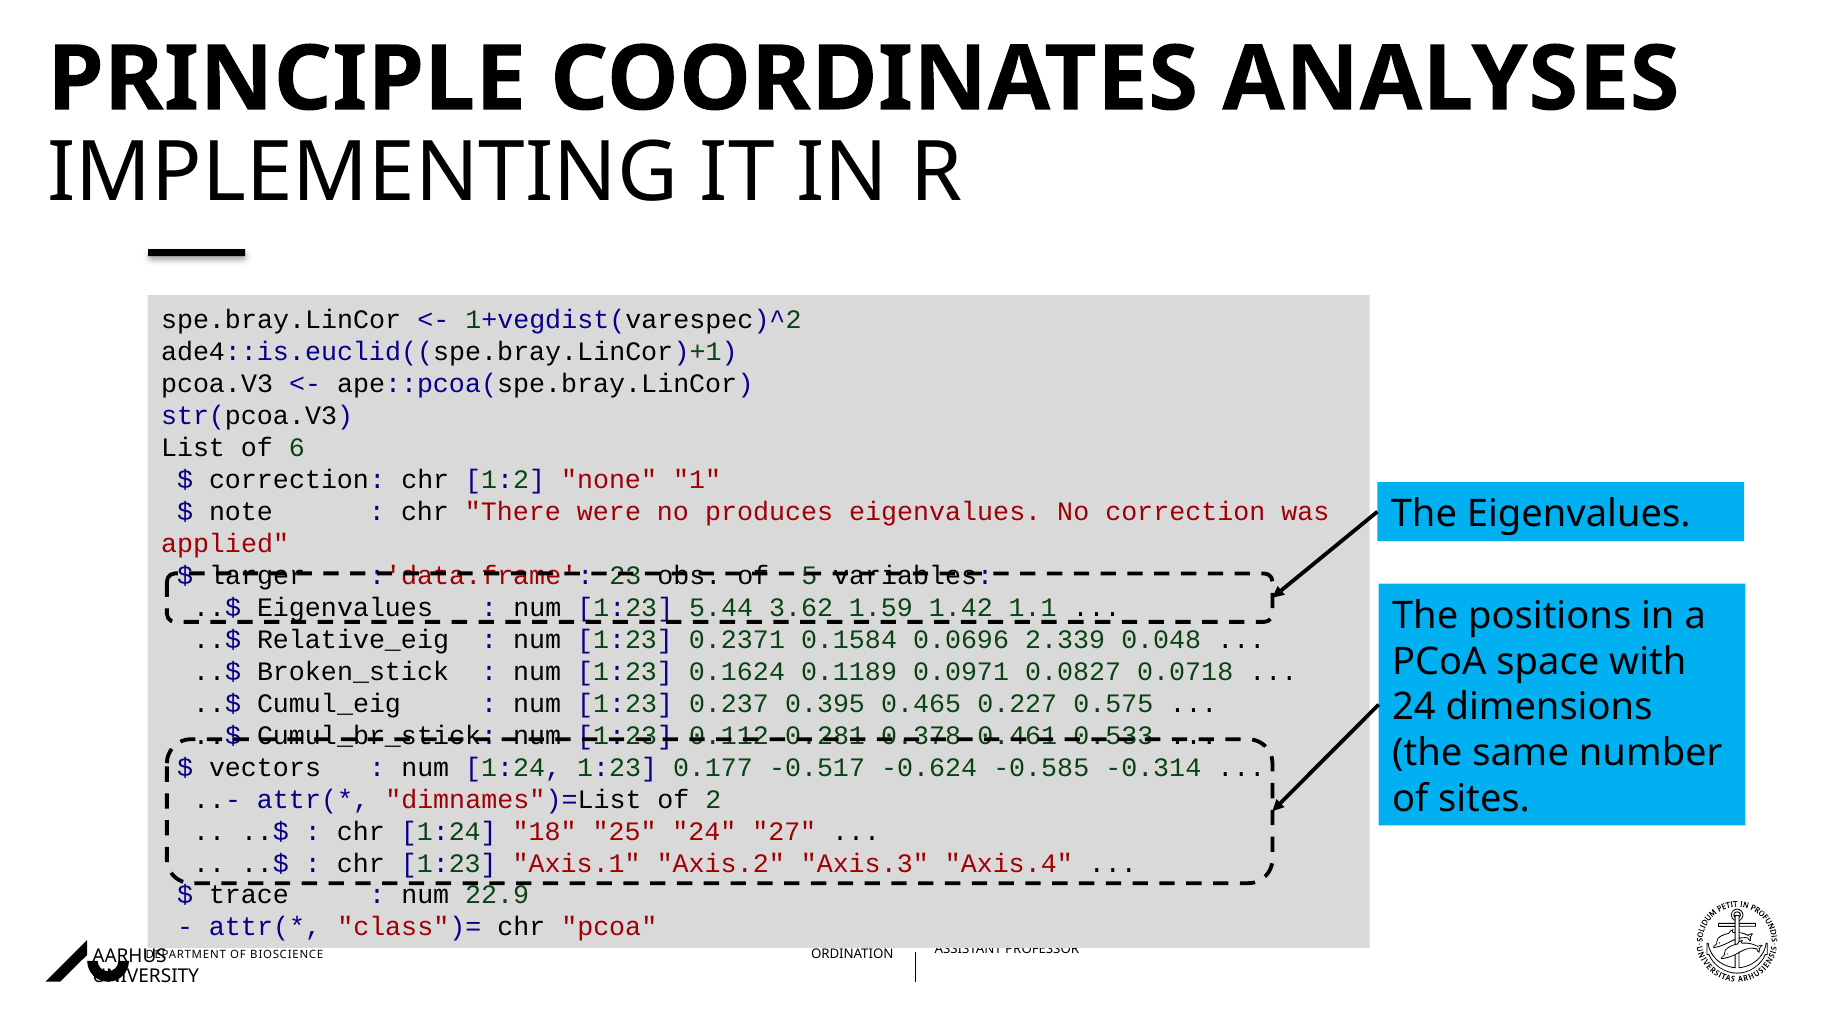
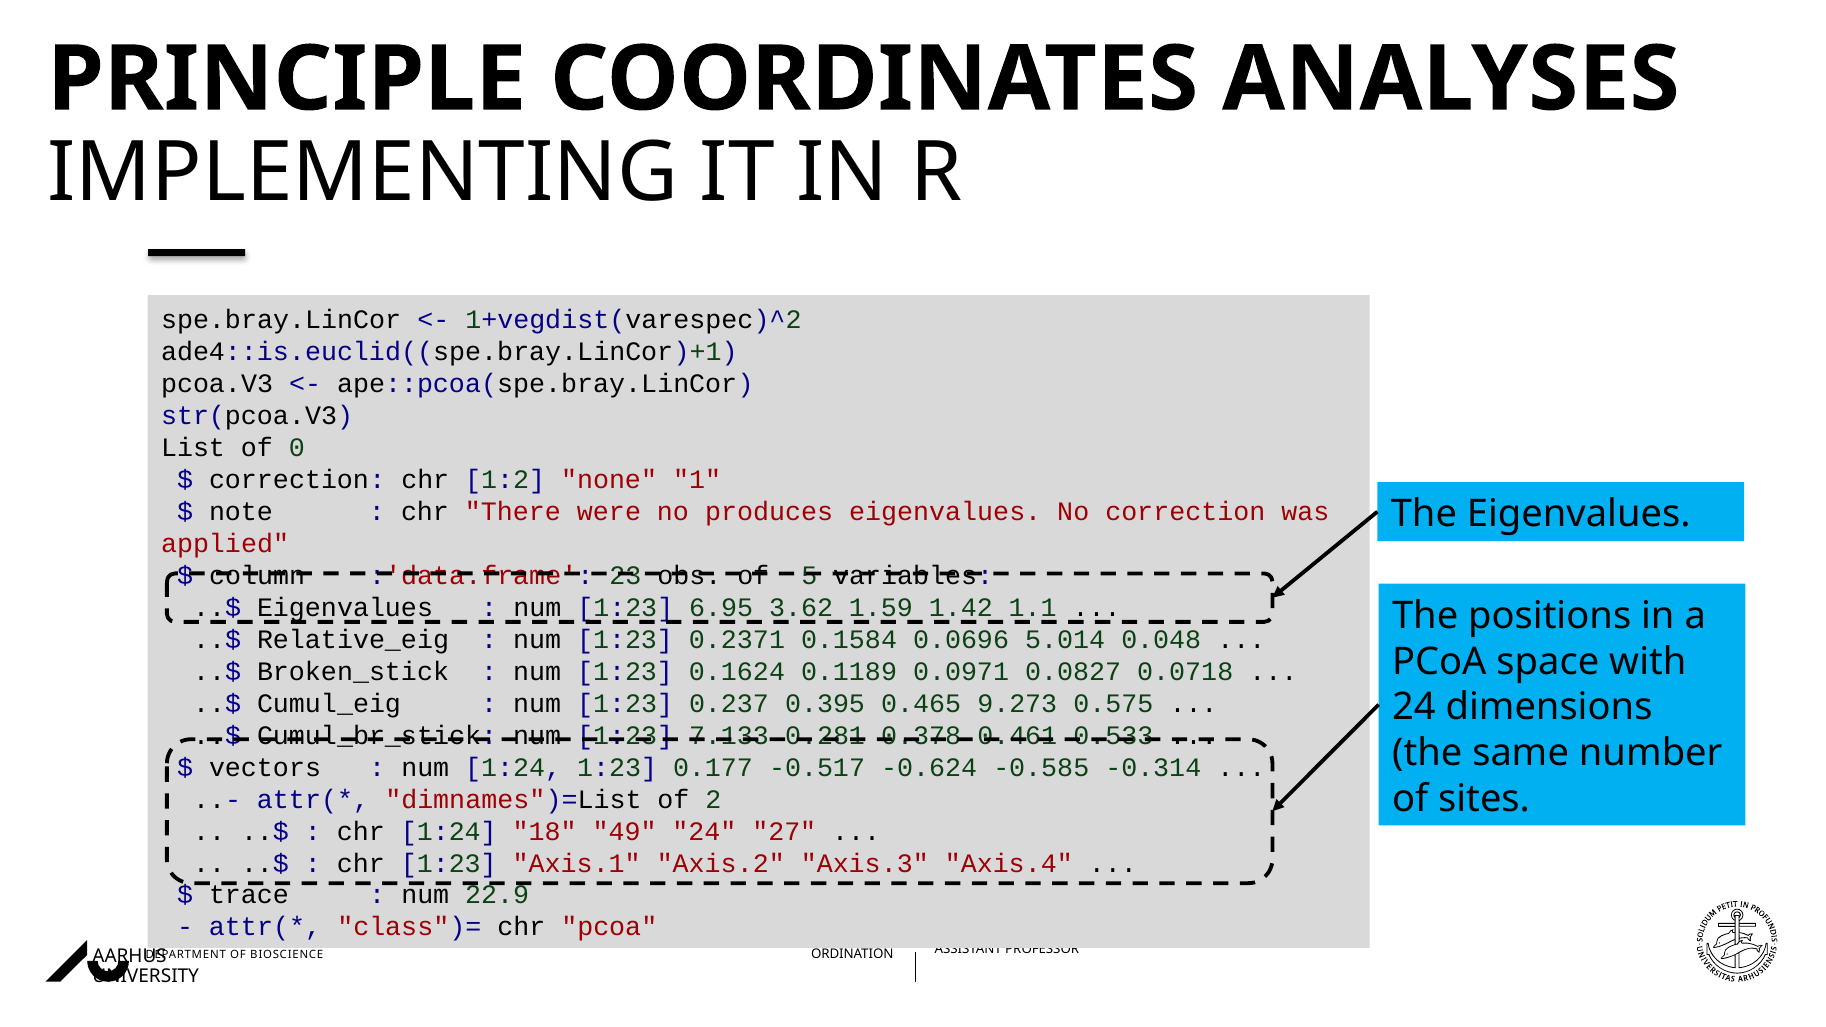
6: 6 -> 0 (297, 448)
larger: larger -> column (257, 576)
5.44: 5.44 -> 6.95 (721, 608)
2.339: 2.339 -> 5.014 (1065, 640)
0.227: 0.227 -> 9.273 (1017, 704)
0.112: 0.112 -> 7.133 (729, 736)
25: 25 -> 49 (625, 832)
